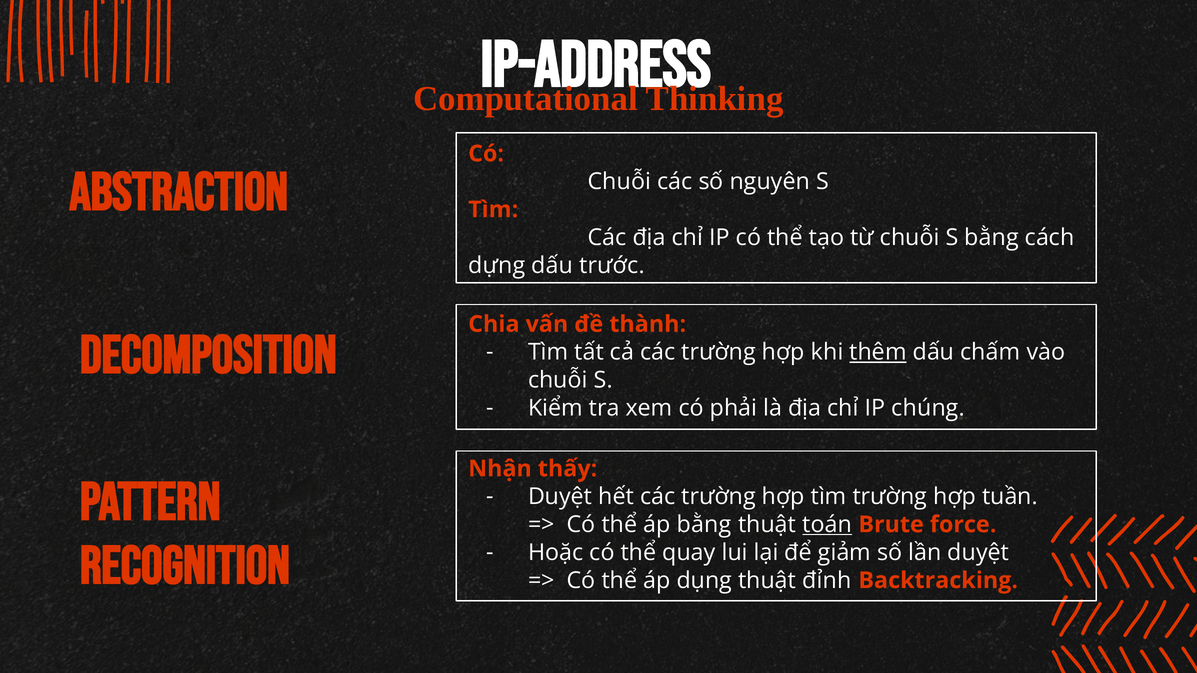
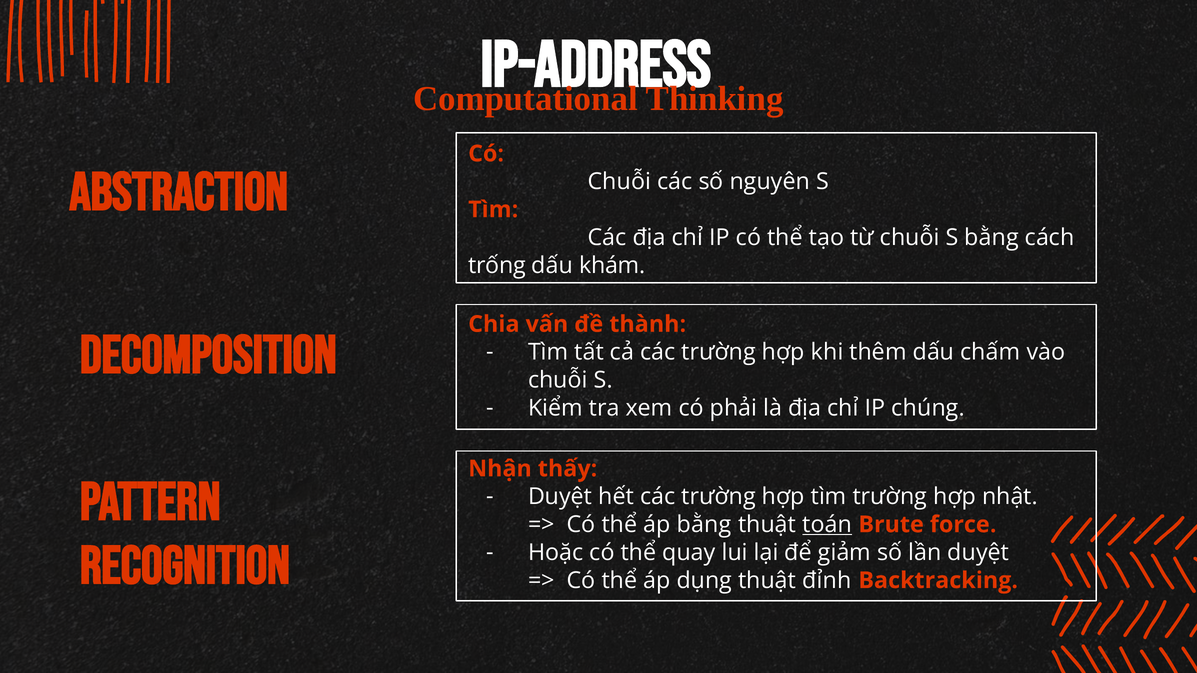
dựng: dựng -> trống (497, 266)
trước: trước -> khám (612, 266)
thêm underline: present -> none (878, 352)
tuần: tuần -> nhật (1010, 497)
